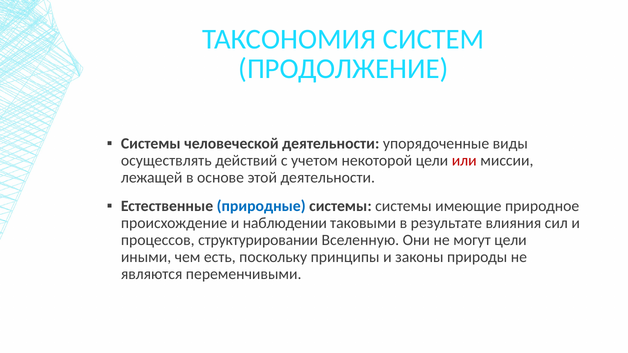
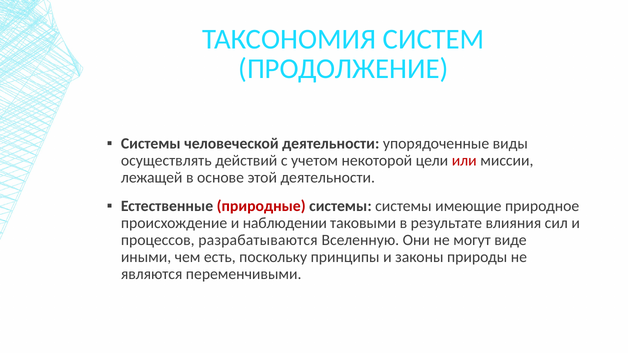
природные colour: blue -> red (261, 206)
структурировании: структурировании -> разрабатываются (258, 240)
могут цели: цели -> виде (510, 240)
